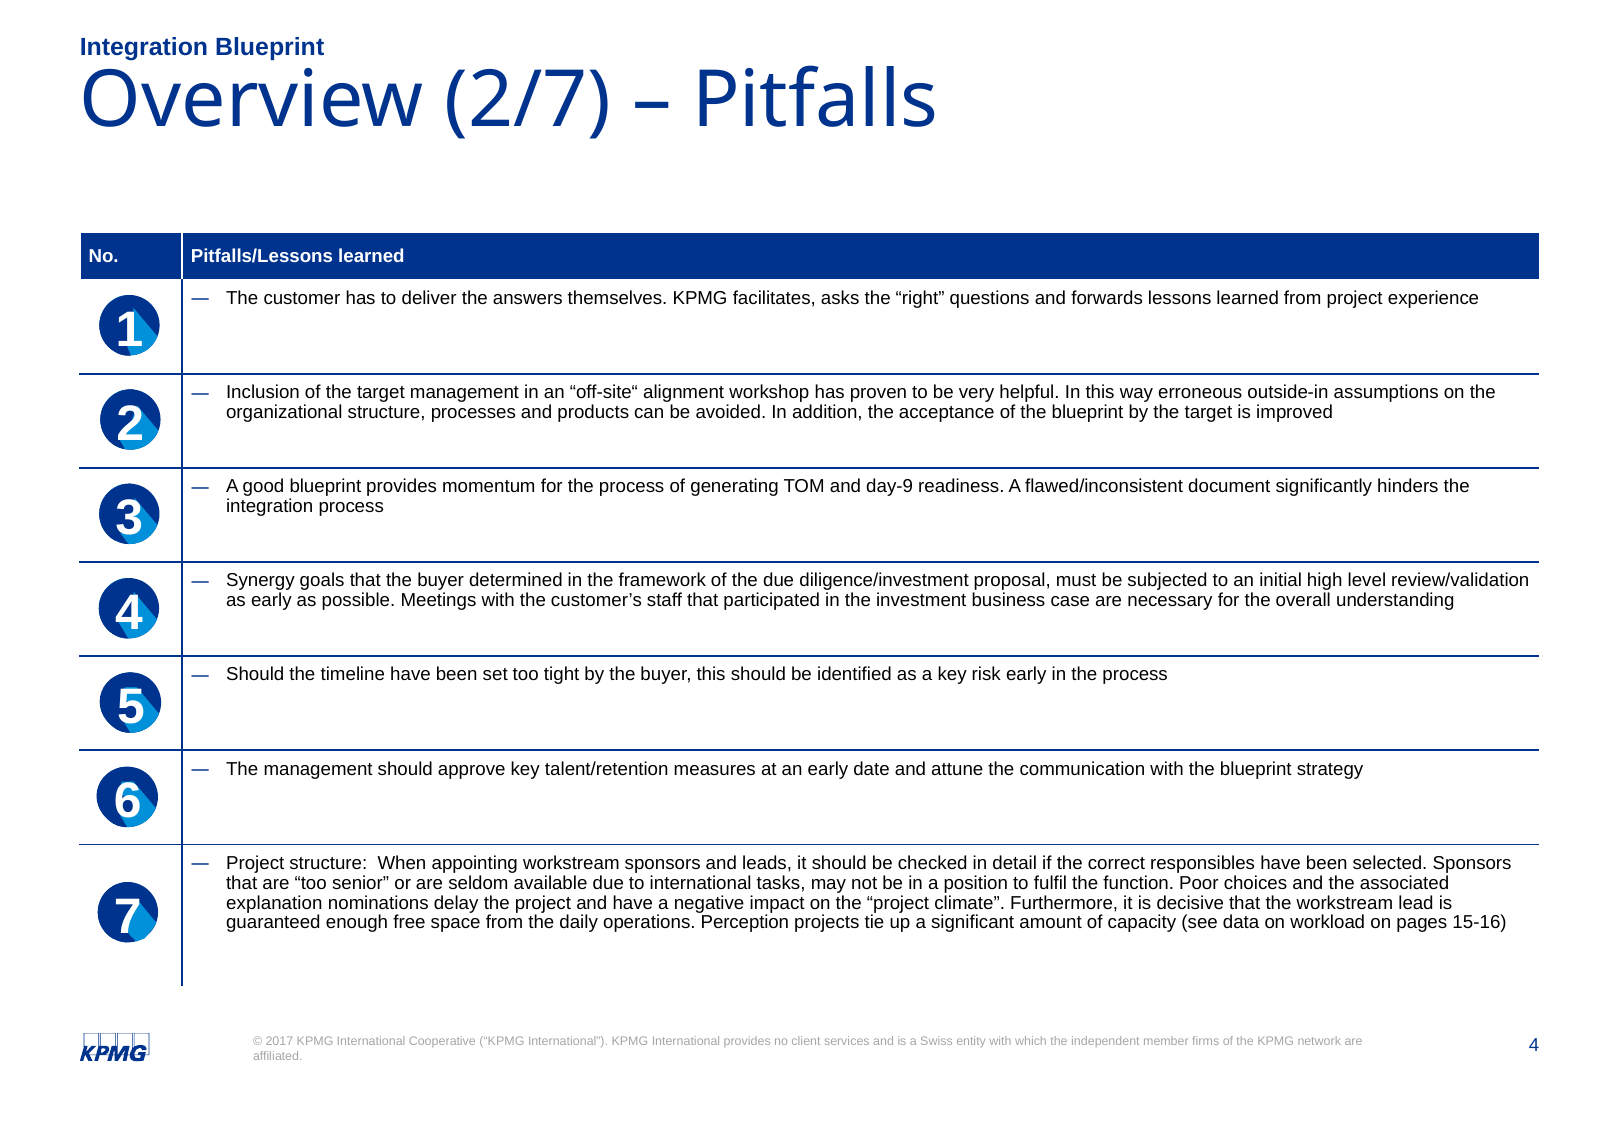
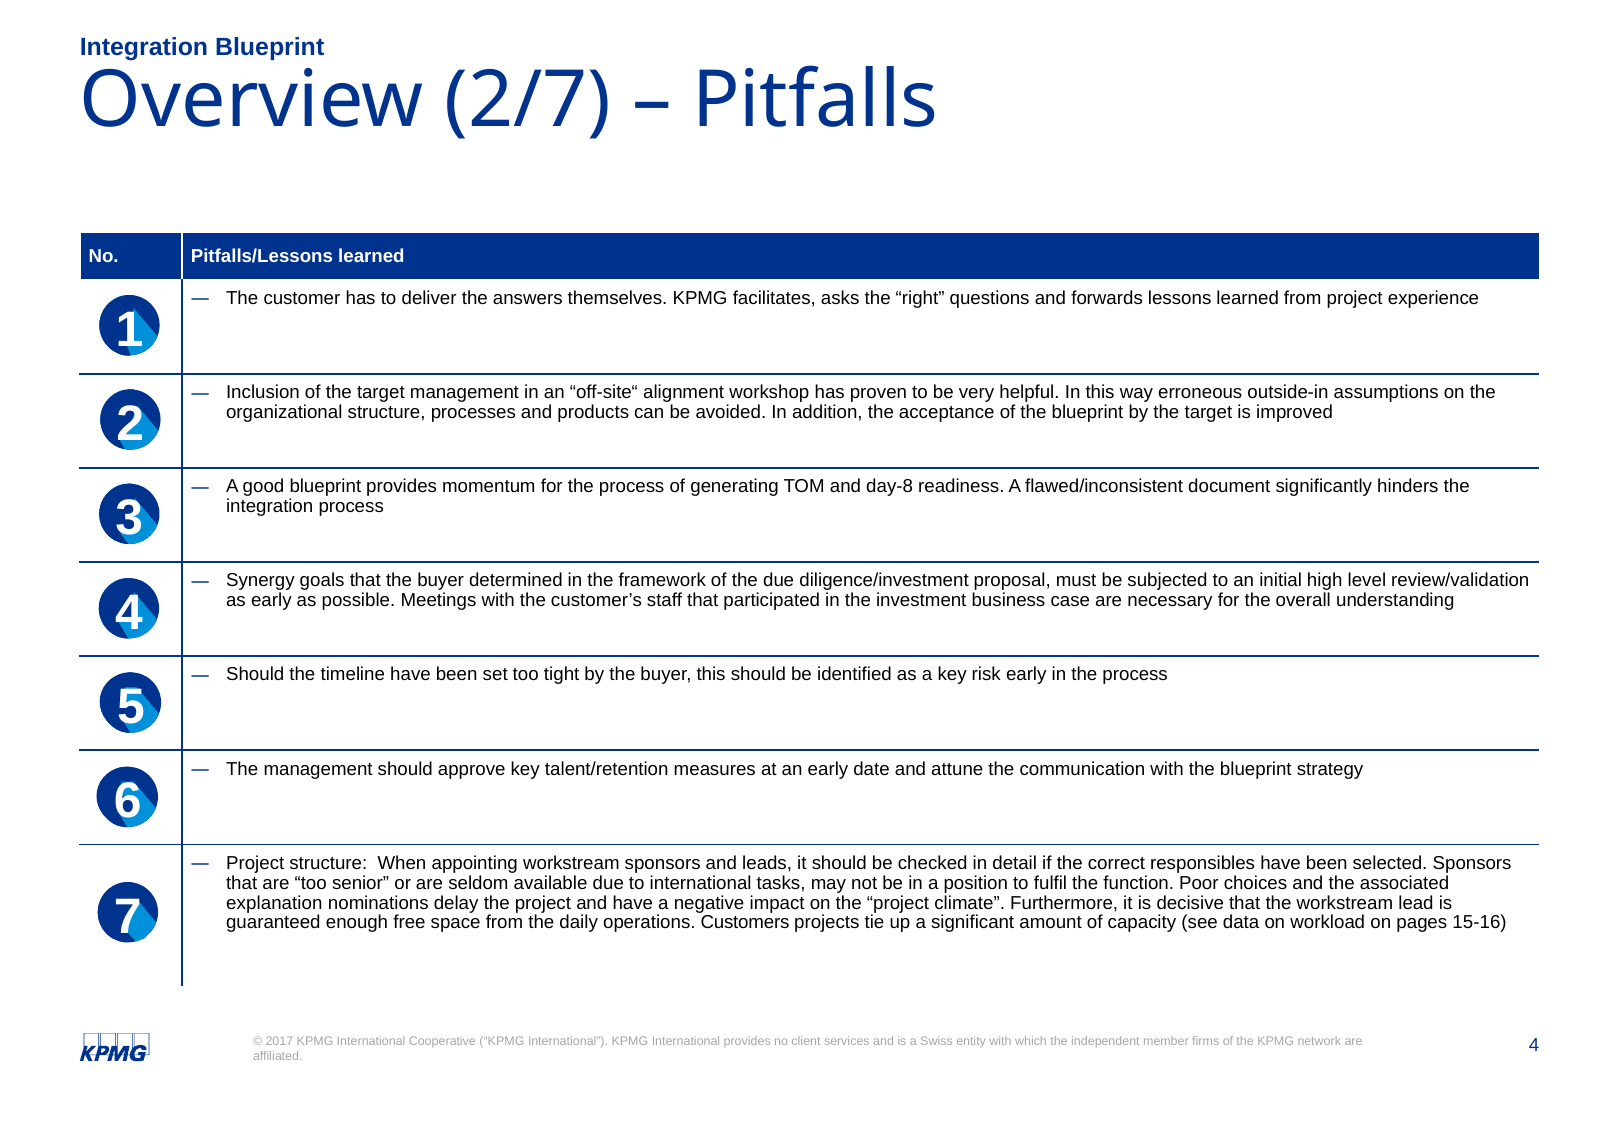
day-9: day-9 -> day-8 (890, 486)
Perception: Perception -> Customers (745, 923)
